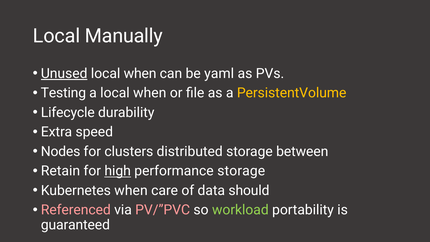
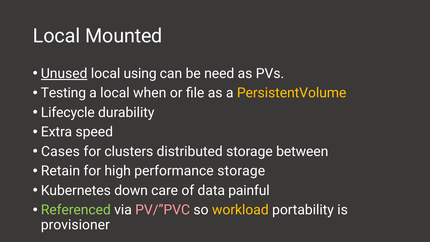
Manually: Manually -> Mounted (124, 36)
when: when -> using (140, 73)
yaml: yaml -> need (219, 73)
Nodes: Nodes -> Cases (60, 151)
high underline: present -> none (118, 171)
Kubernetes when: when -> down (131, 190)
should: should -> painful (249, 190)
Referenced colour: pink -> light green (76, 210)
workload colour: light green -> yellow (240, 210)
guaranteed: guaranteed -> provisioner (75, 225)
